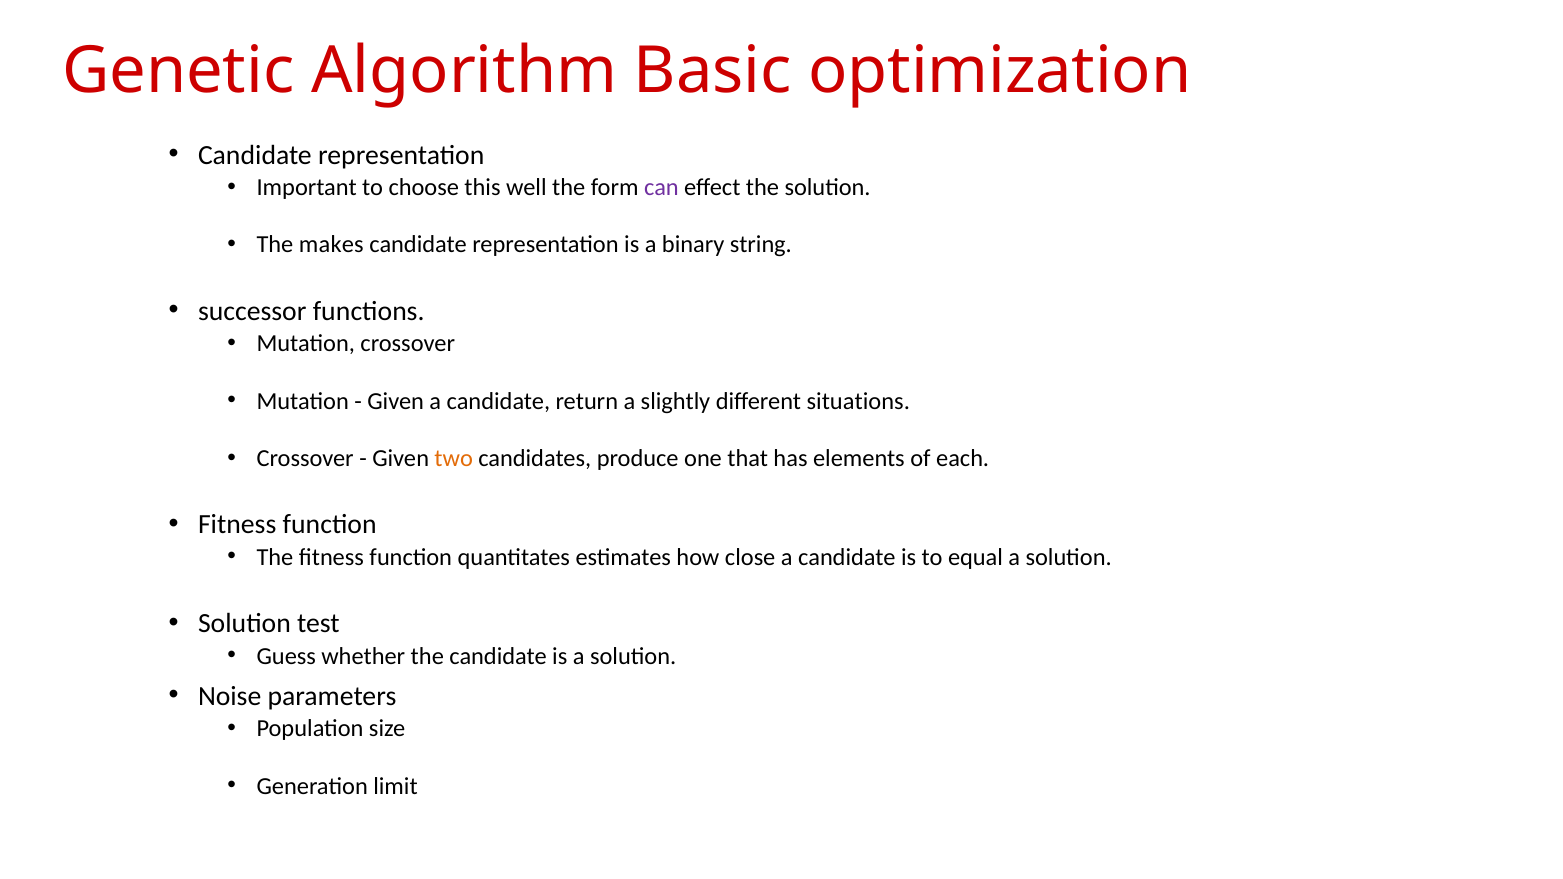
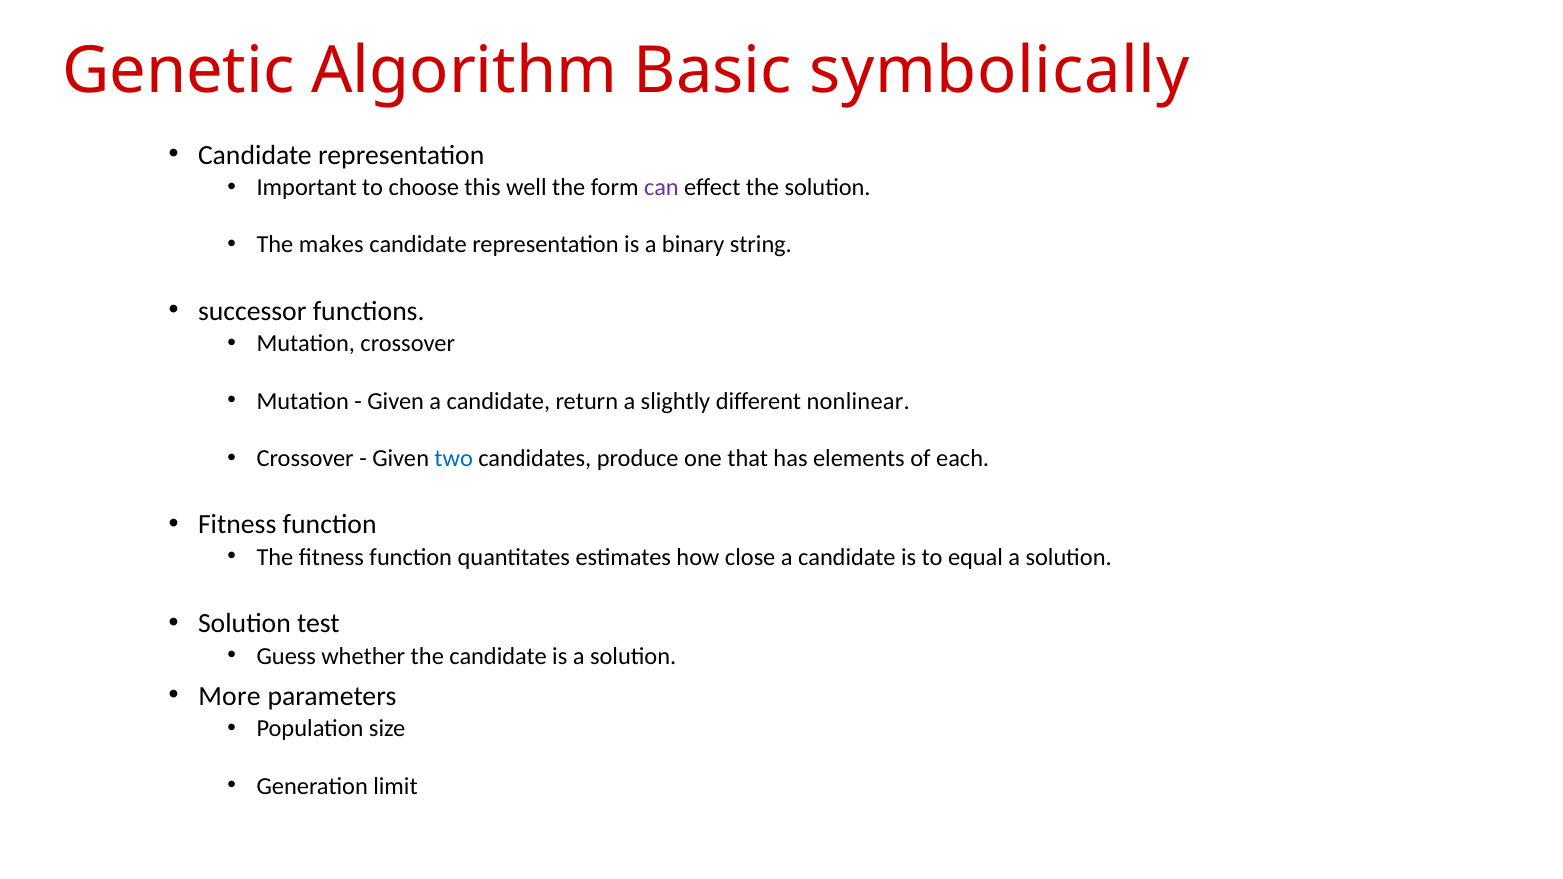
optimization: optimization -> symbolically (1000, 71)
situations: situations -> nonlinear (858, 401)
two colour: orange -> blue (454, 459)
Noise: Noise -> More (229, 696)
